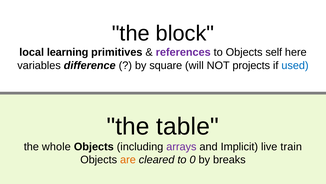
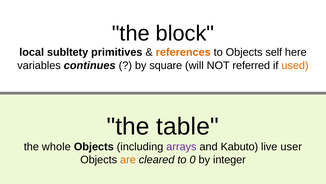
learning: learning -> subltety (68, 52)
references colour: purple -> orange (183, 52)
difference: difference -> continues (90, 65)
projects: projects -> referred (251, 65)
used colour: blue -> orange (295, 65)
Implicit: Implicit -> Kabuto (239, 146)
train: train -> user (291, 146)
breaks: breaks -> integer (229, 159)
